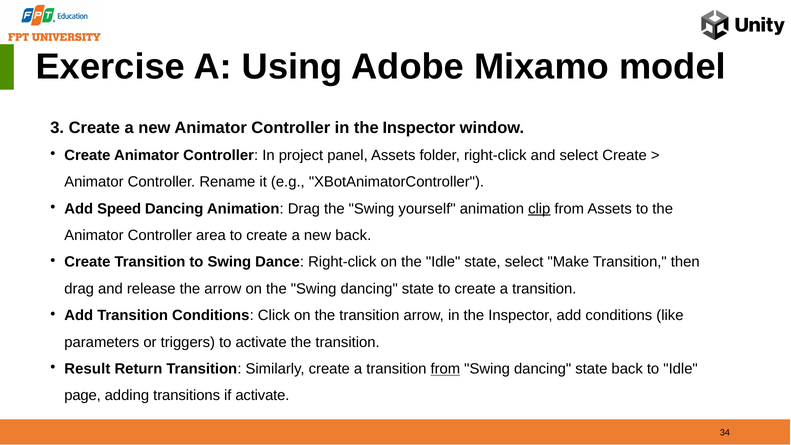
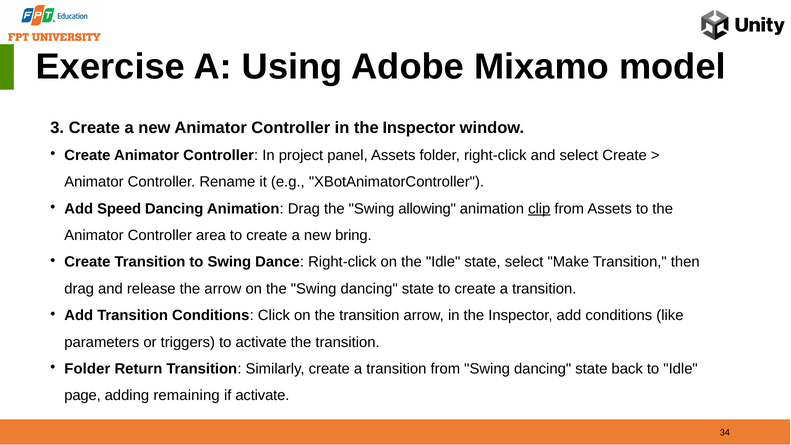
yourself: yourself -> allowing (427, 209)
new back: back -> bring (353, 235)
Result: Result -> Folder (87, 369)
from underline: present -> none (445, 369)
transitions: transitions -> remaining (187, 395)
